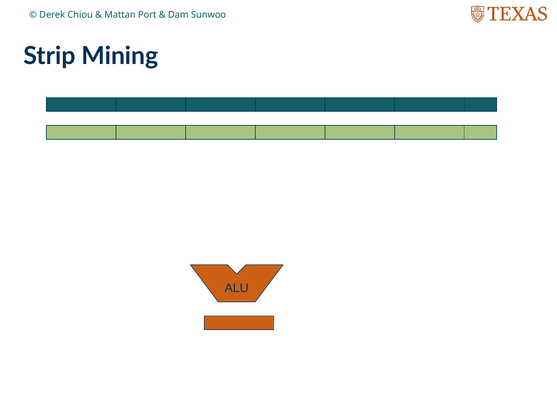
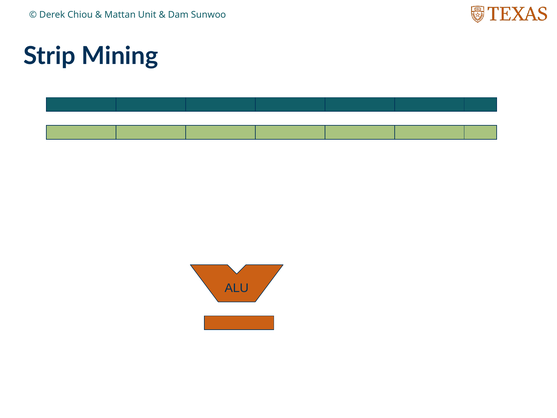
Port: Port -> Unit (147, 15)
